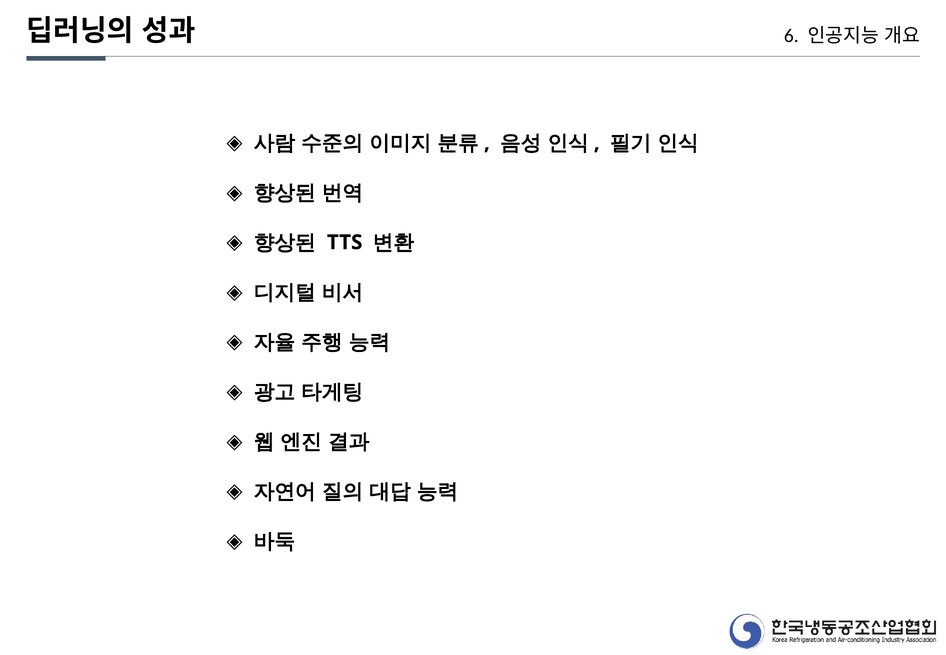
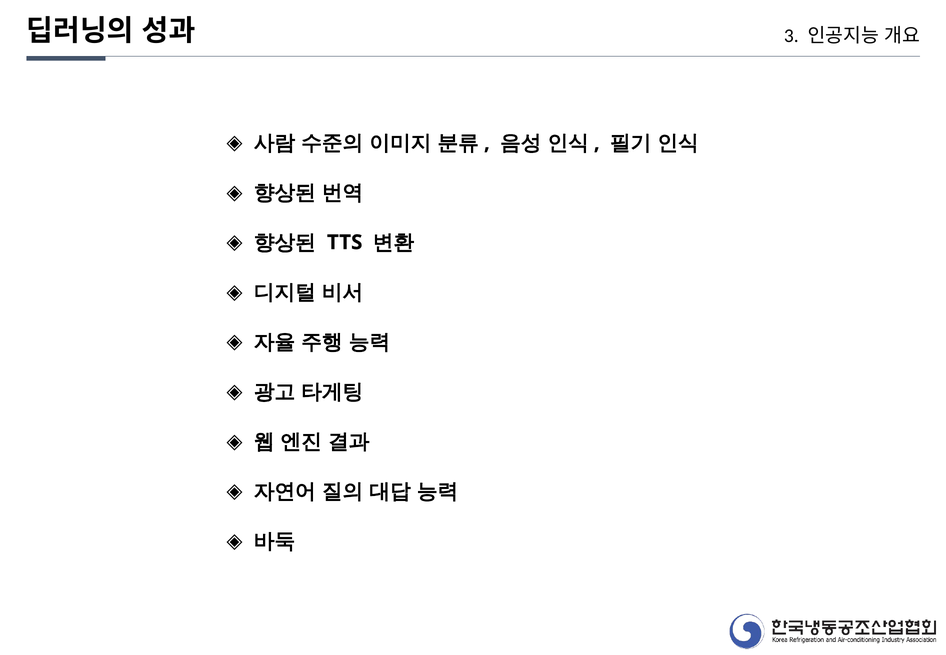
6: 6 -> 3 (791, 36)
